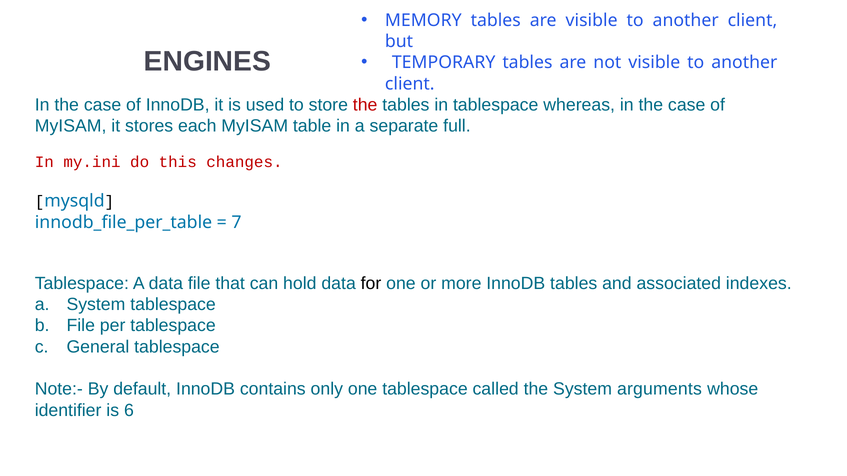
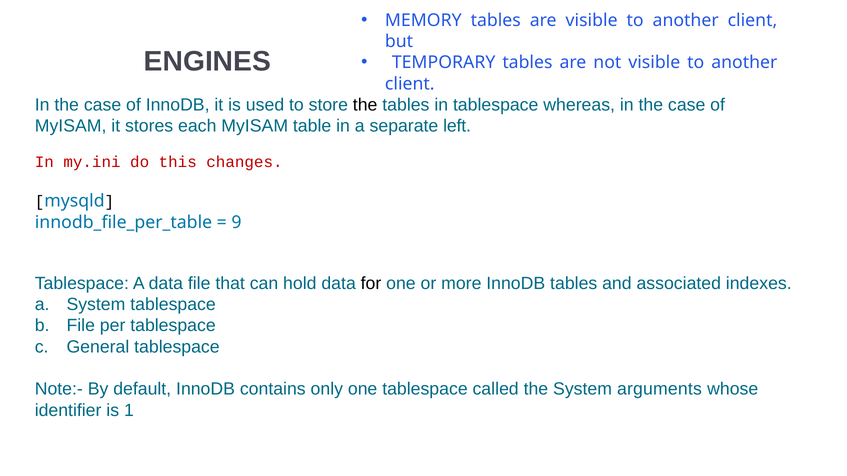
the colour: red -> black (365, 105)
full: full -> left (457, 126)
7: 7 -> 9 (236, 222)
6: 6 -> 1 (129, 411)
